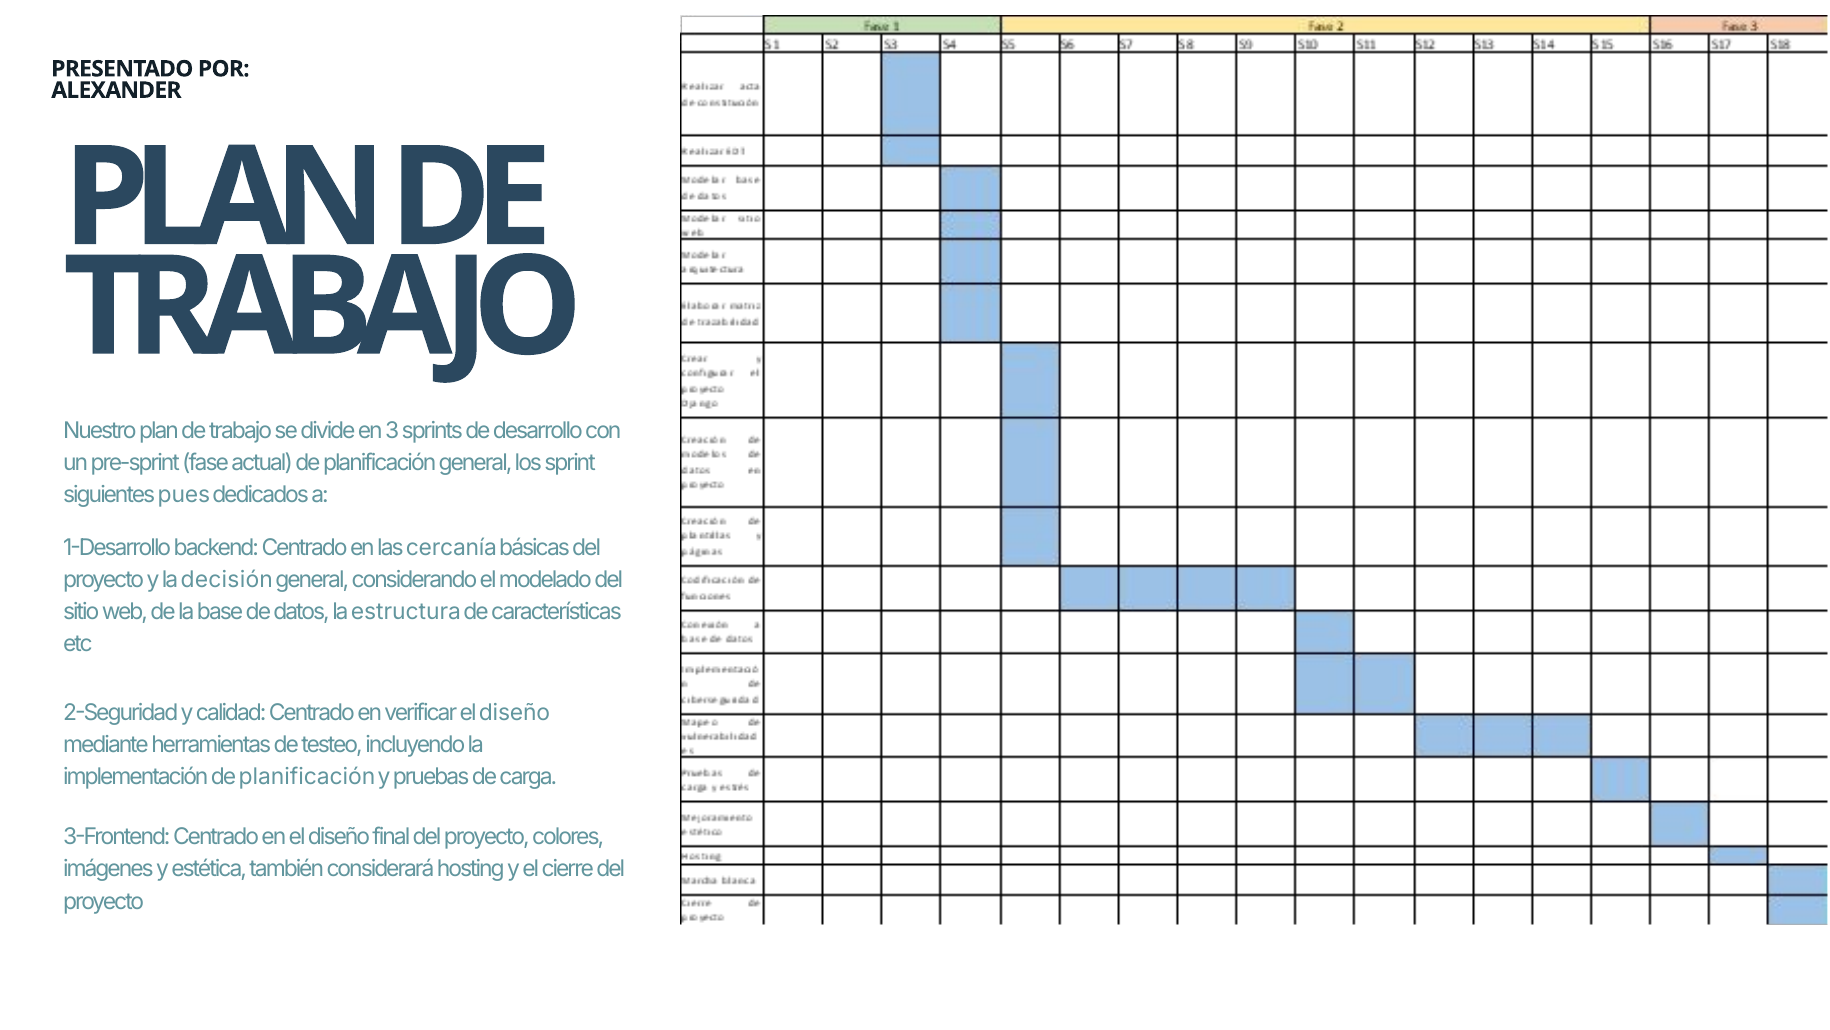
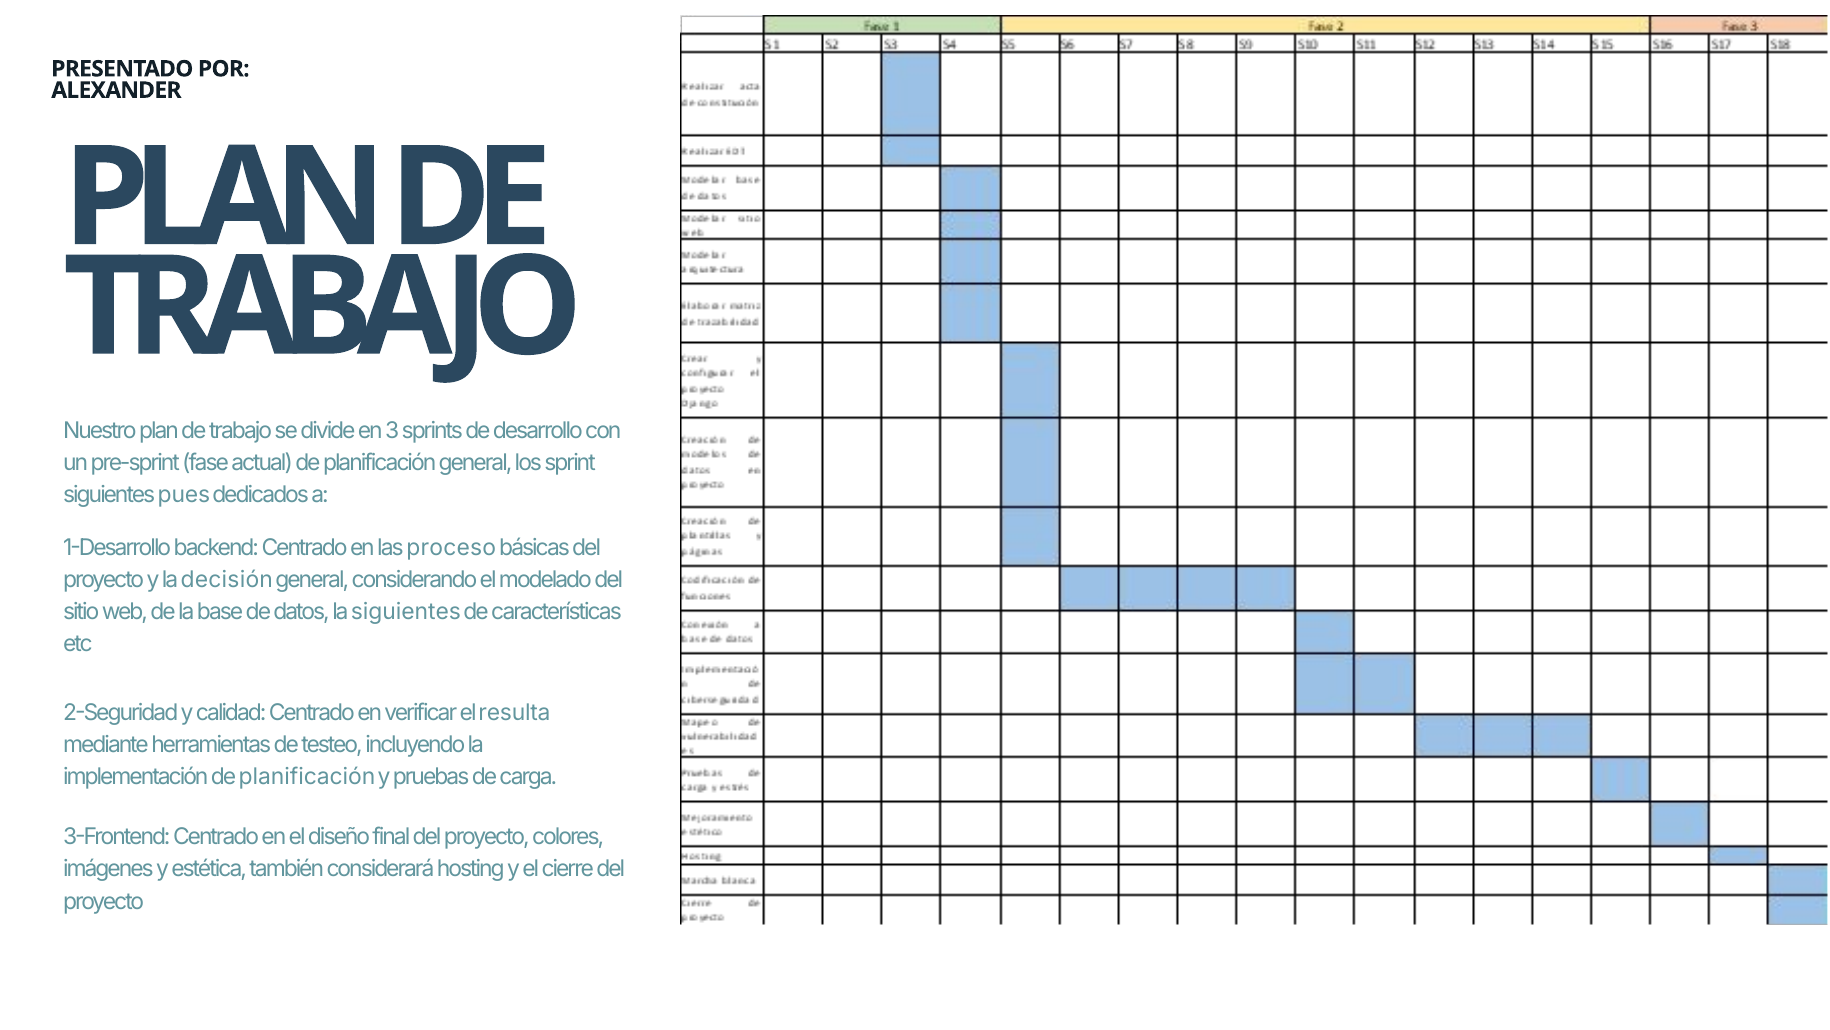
cercanía: cercanía -> proceso (451, 548)
la estructura: estructura -> siguientes (406, 612)
verificar el diseño: diseño -> resulta (514, 713)
